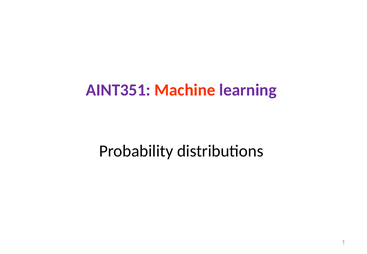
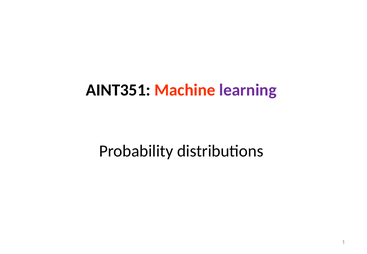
AINT351 colour: purple -> black (118, 90)
